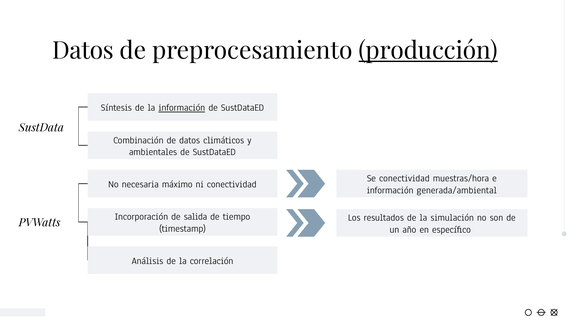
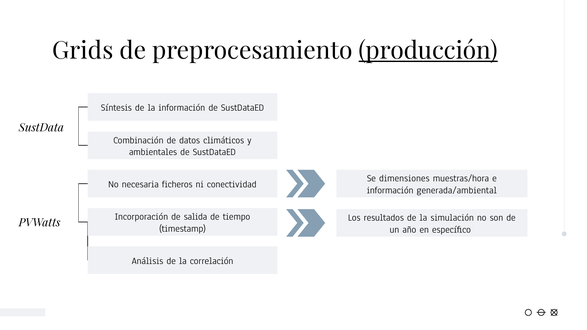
Datos: Datos -> Grids (83, 51)
información underline: present -> none (182, 108)
Se conectividad: conectividad -> dimensiones (404, 179)
máximo: máximo -> ficheros (177, 184)
